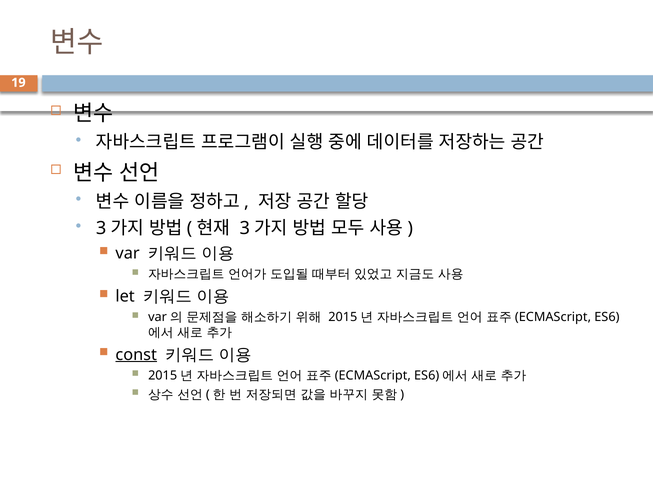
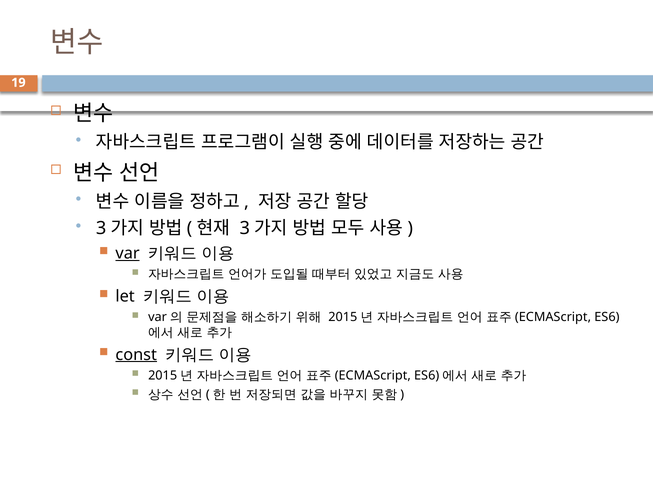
var underline: none -> present (128, 253)
